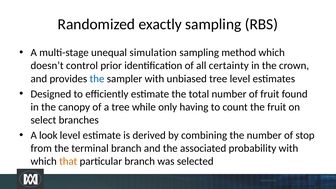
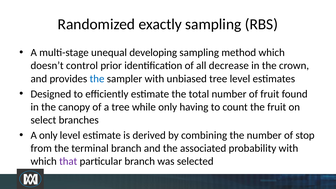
simulation: simulation -> developing (153, 53)
certainty: certainty -> decrease (229, 66)
A look: look -> only (48, 135)
that colour: orange -> purple (68, 161)
